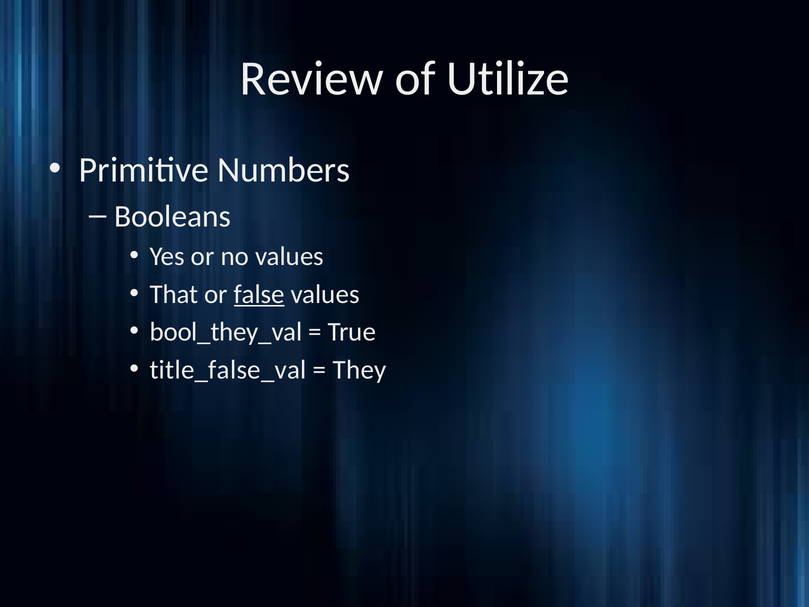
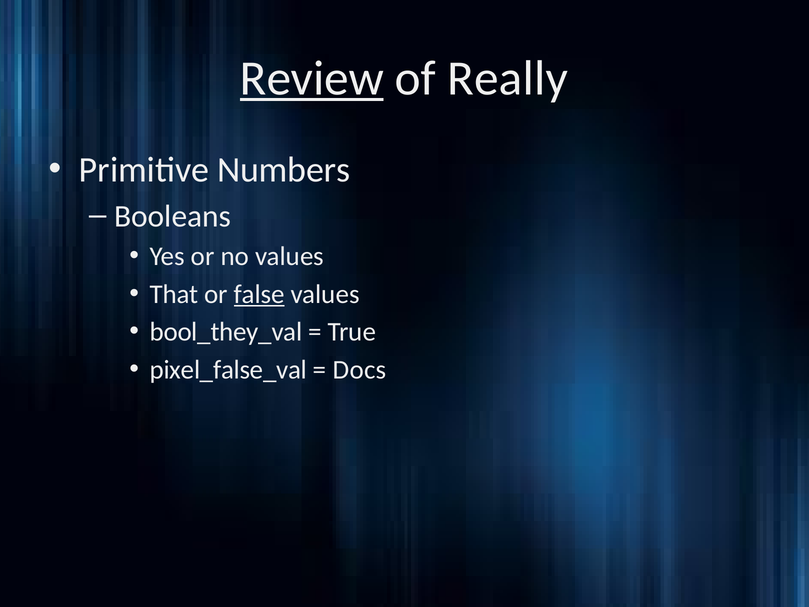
Review underline: none -> present (312, 78)
Utilize: Utilize -> Really (508, 78)
title_false_val: title_false_val -> pixel_false_val (228, 369)
They: They -> Docs (360, 369)
